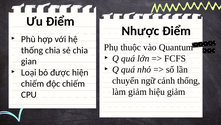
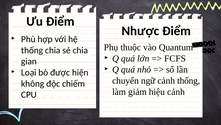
chiếm: chiếm -> không (33, 83)
hiệu giảm: giảm -> cảnh (176, 91)
